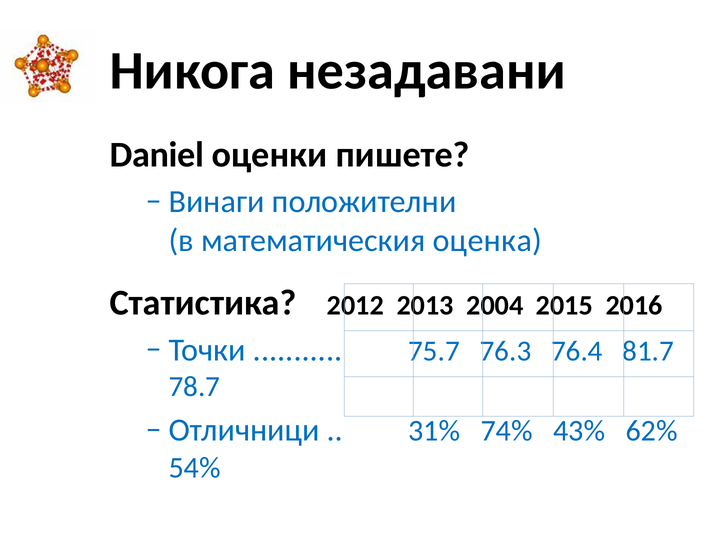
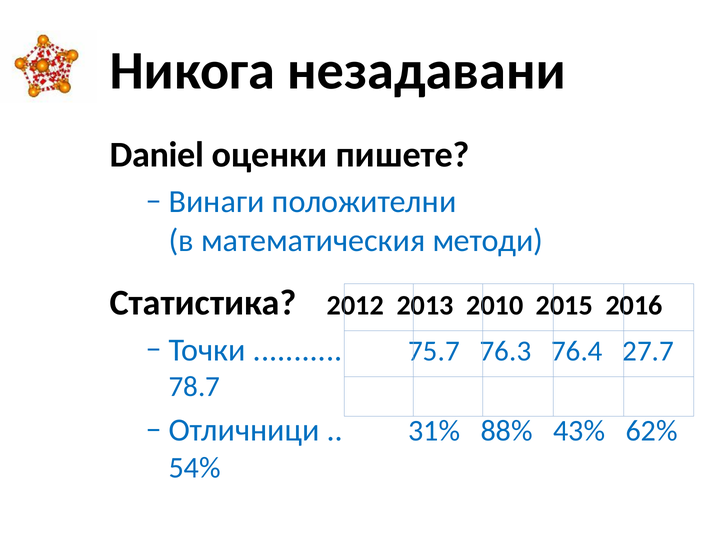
оценка: оценка -> методи (488, 240)
2004: 2004 -> 2010 (495, 306)
81.7: 81.7 -> 27.7 (648, 351)
74%: 74% -> 88% (507, 431)
